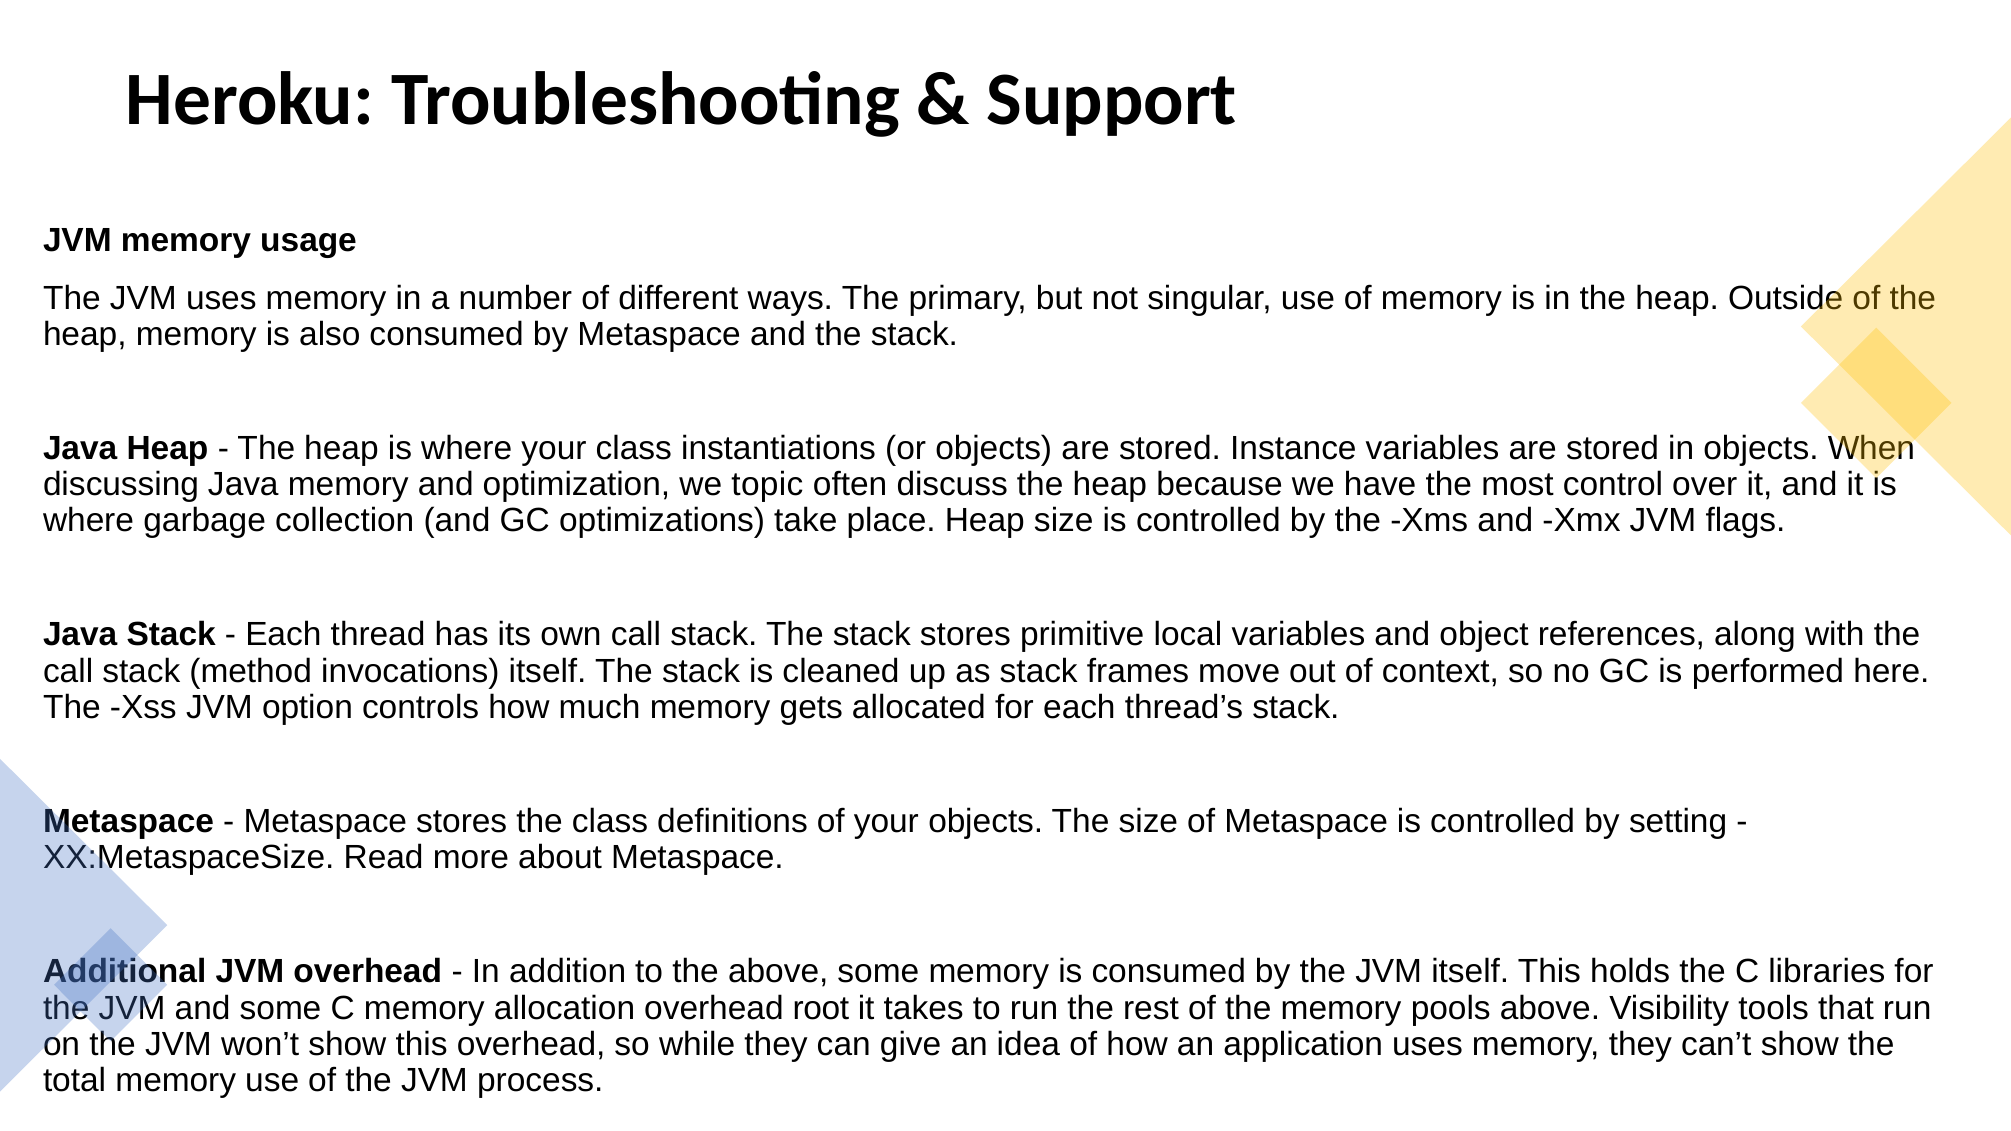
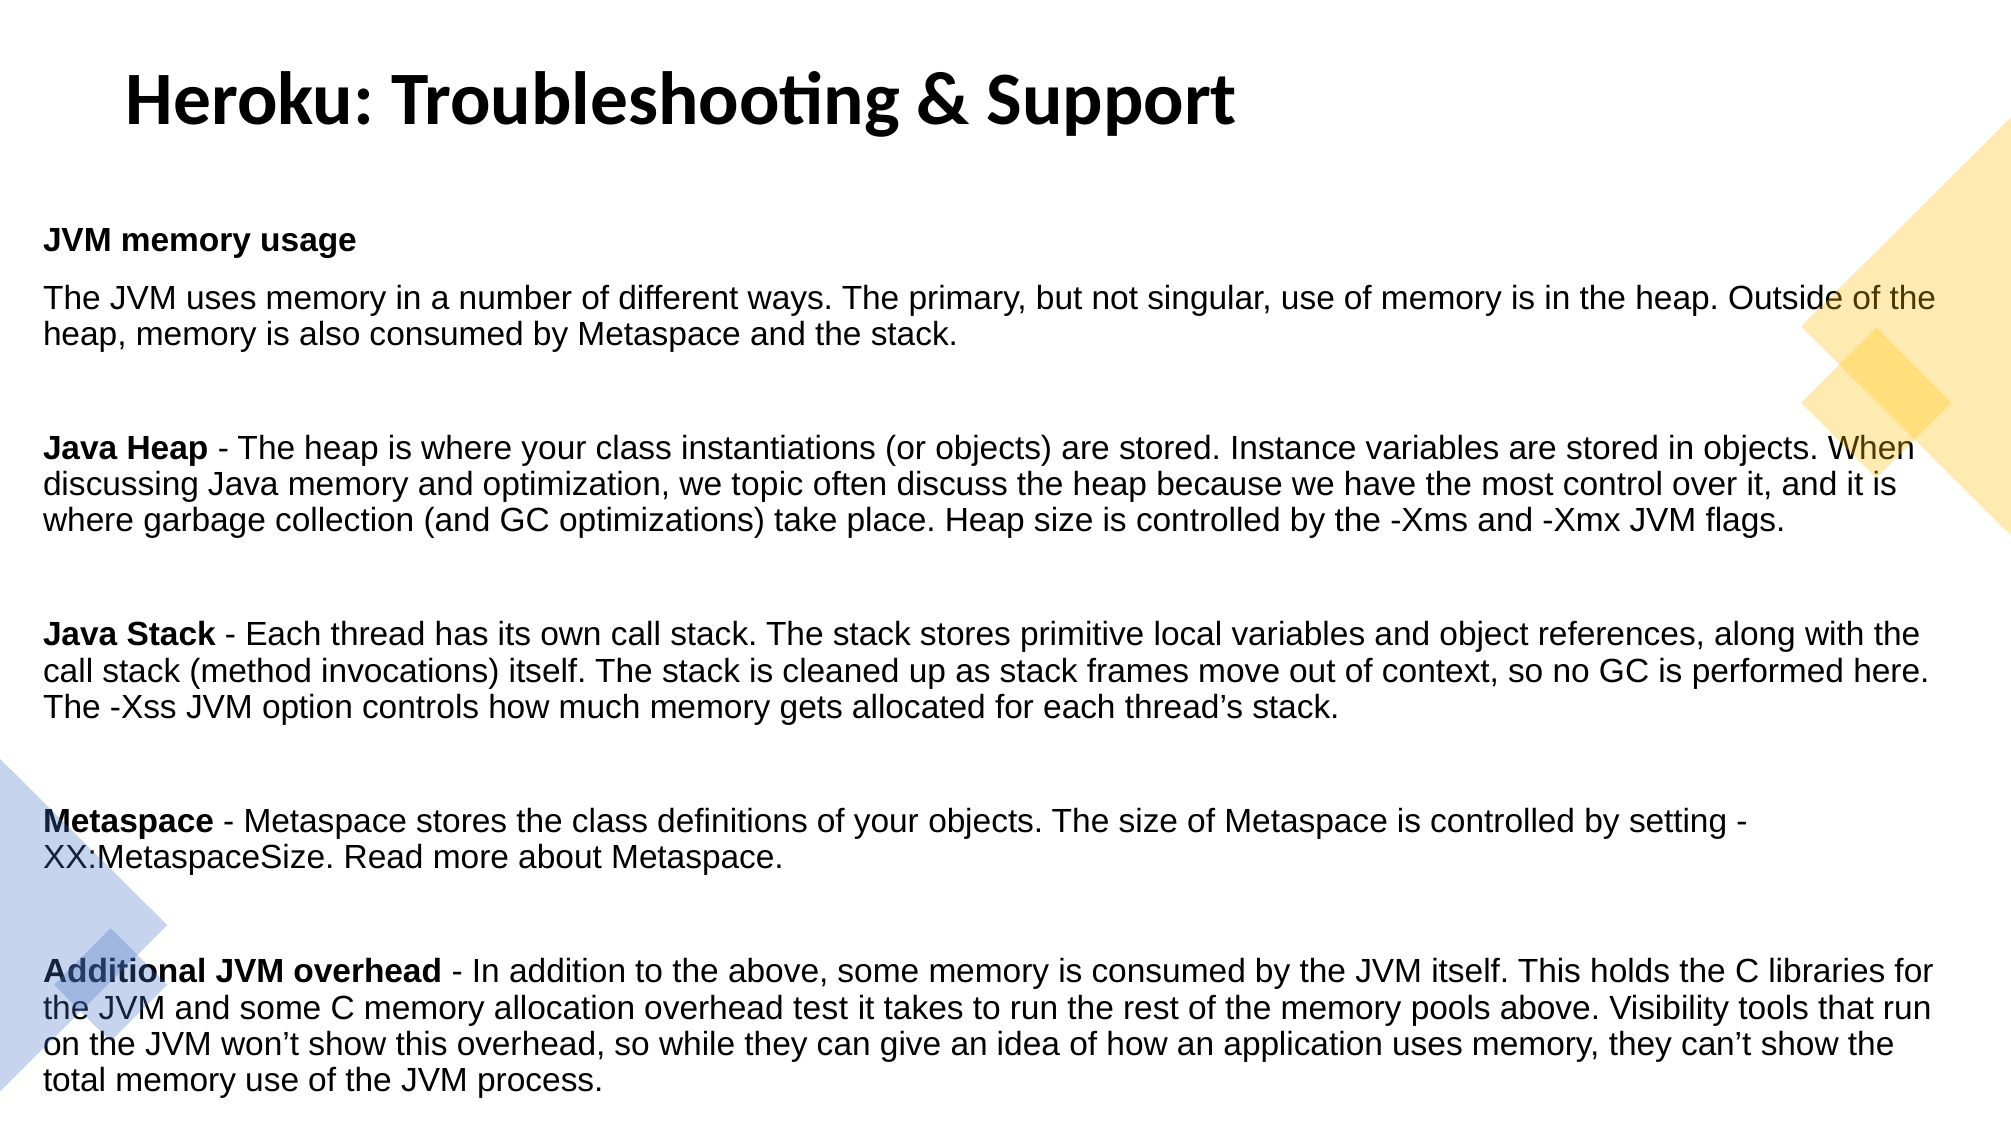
root: root -> test (821, 1008)
